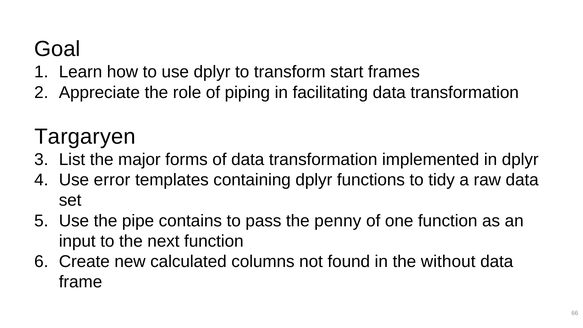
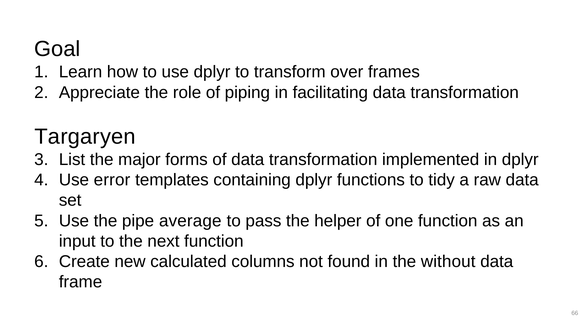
start: start -> over (347, 72)
contains: contains -> average (190, 221)
penny: penny -> helper (338, 221)
